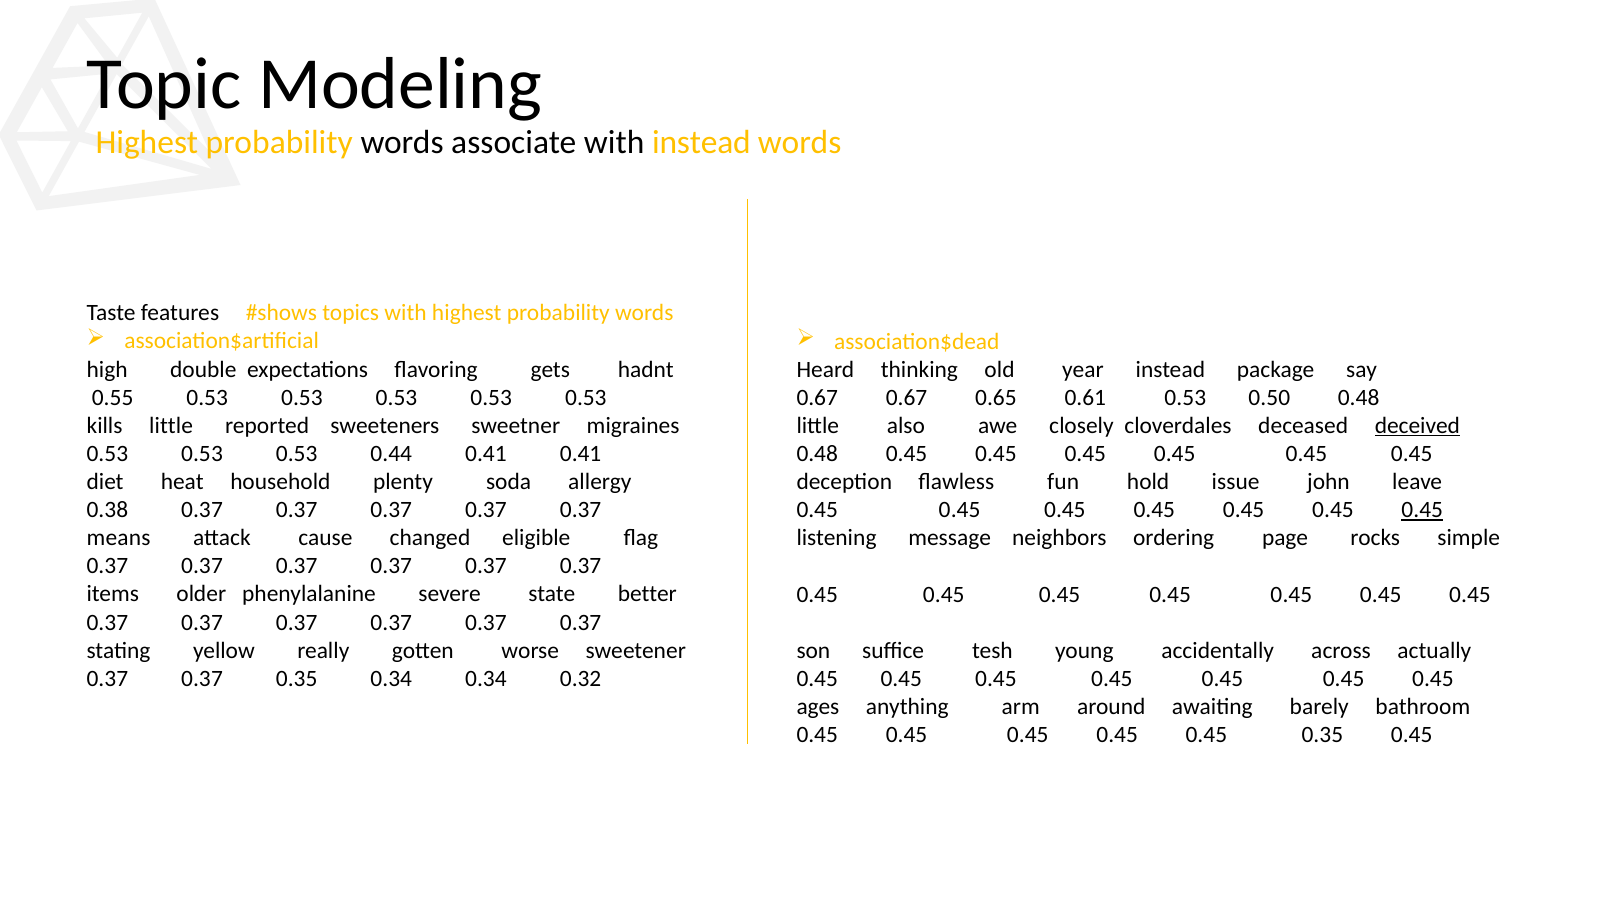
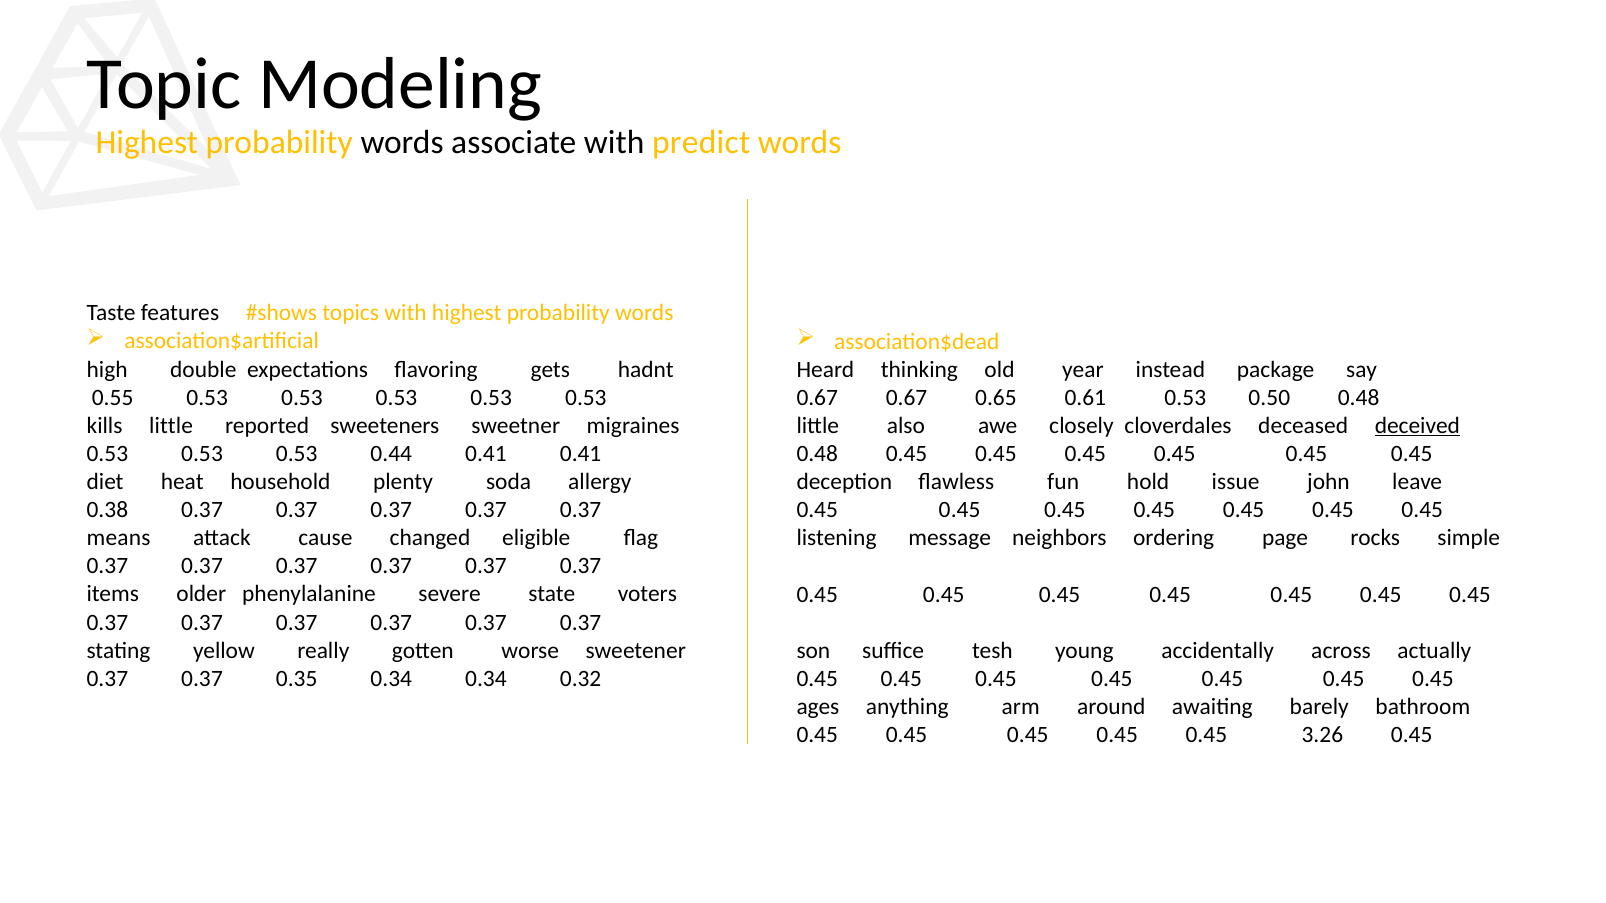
with instead: instead -> predict (701, 143)
0.45 underline: present -> none (1422, 510)
better: better -> voters (647, 594)
0.45 0.35: 0.35 -> 3.26 (1322, 735)
